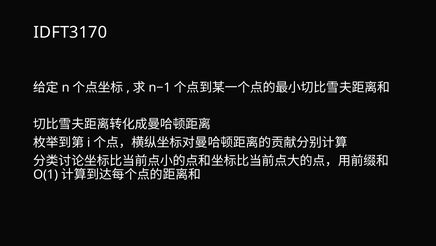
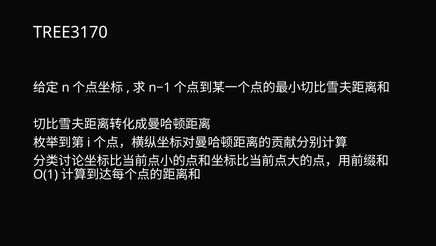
IDFT3170: IDFT3170 -> TREE3170 (70, 32)
